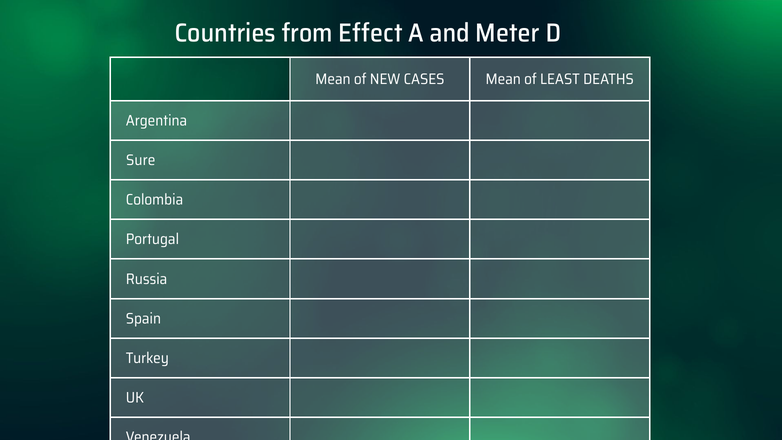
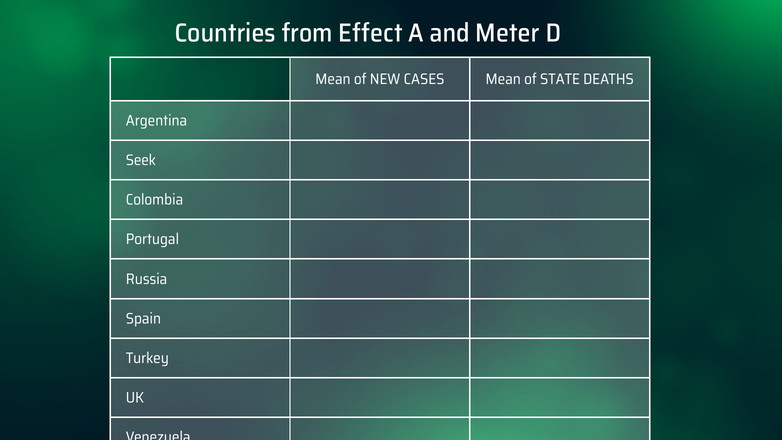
LEAST: LEAST -> STATE (560, 79)
Sure: Sure -> Seek (141, 160)
